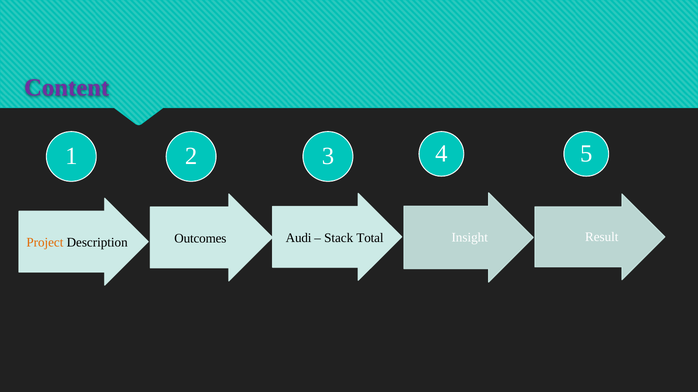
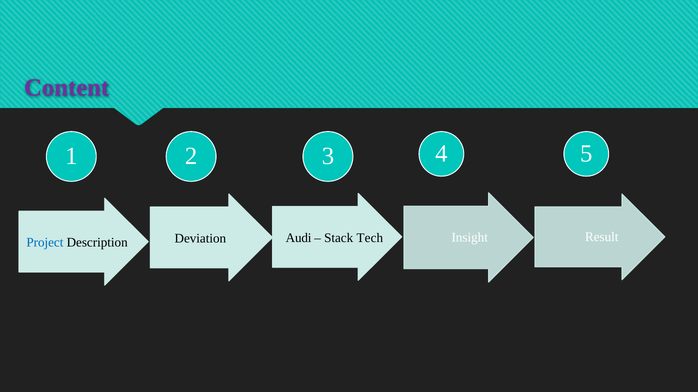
Total: Total -> Tech (370, 238)
Outcomes: Outcomes -> Deviation (200, 239)
Project colour: orange -> blue (45, 243)
